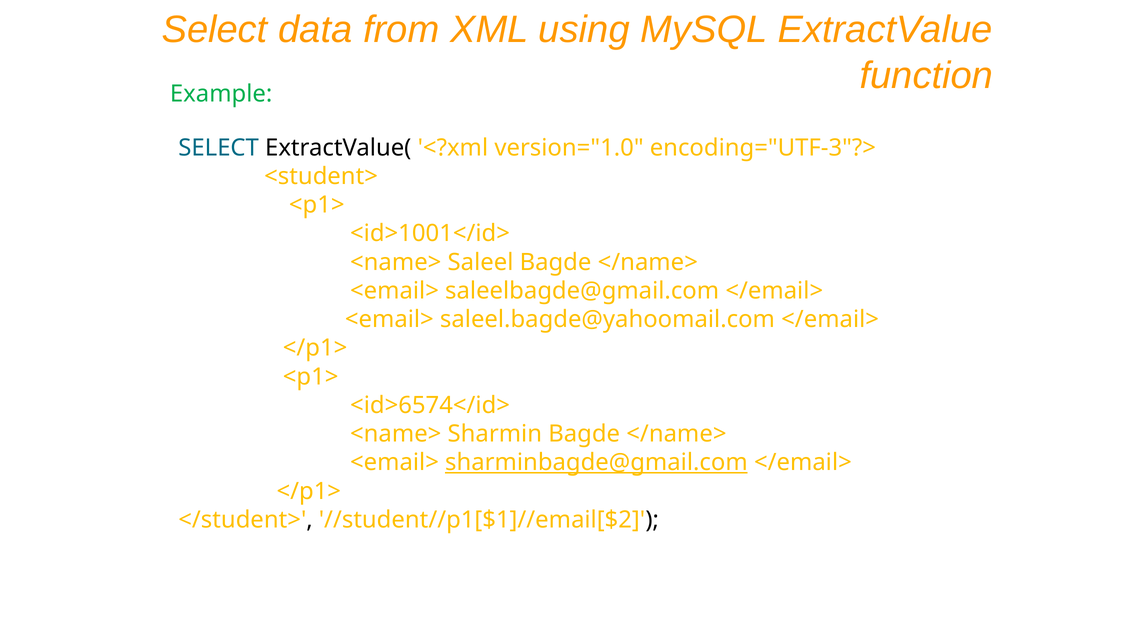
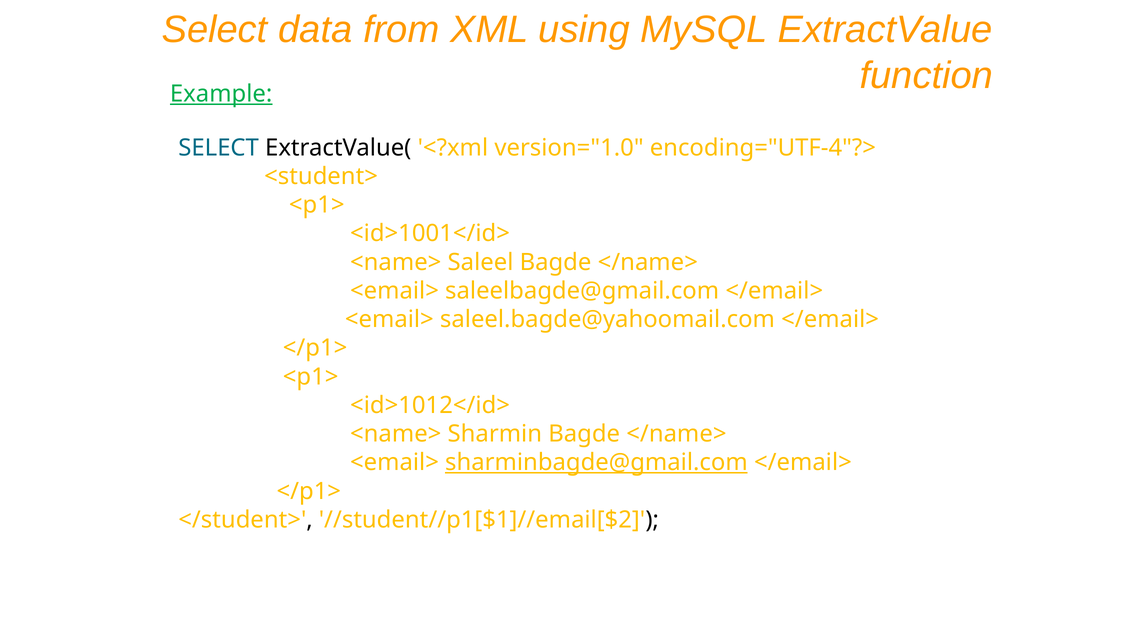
Example underline: none -> present (221, 94)
encoding="UTF-3"?>: encoding="UTF-3"?> -> encoding="UTF-4"?> (763, 148)
<id>6574</id>: <id>6574</id> -> <id>1012</id> (430, 405)
